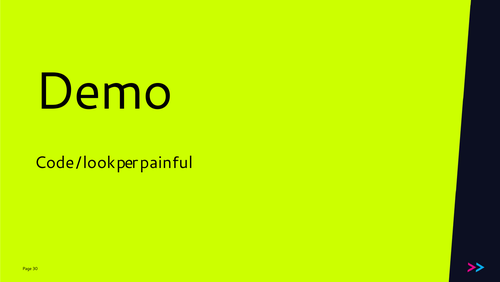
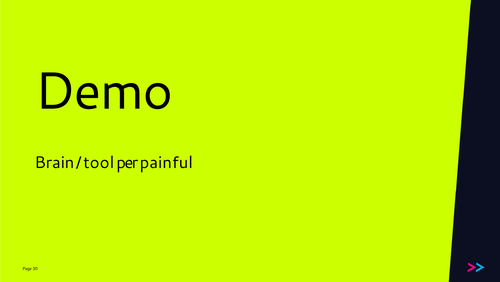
Code: Code -> Brain (54, 162)
look: look -> tool (99, 162)
